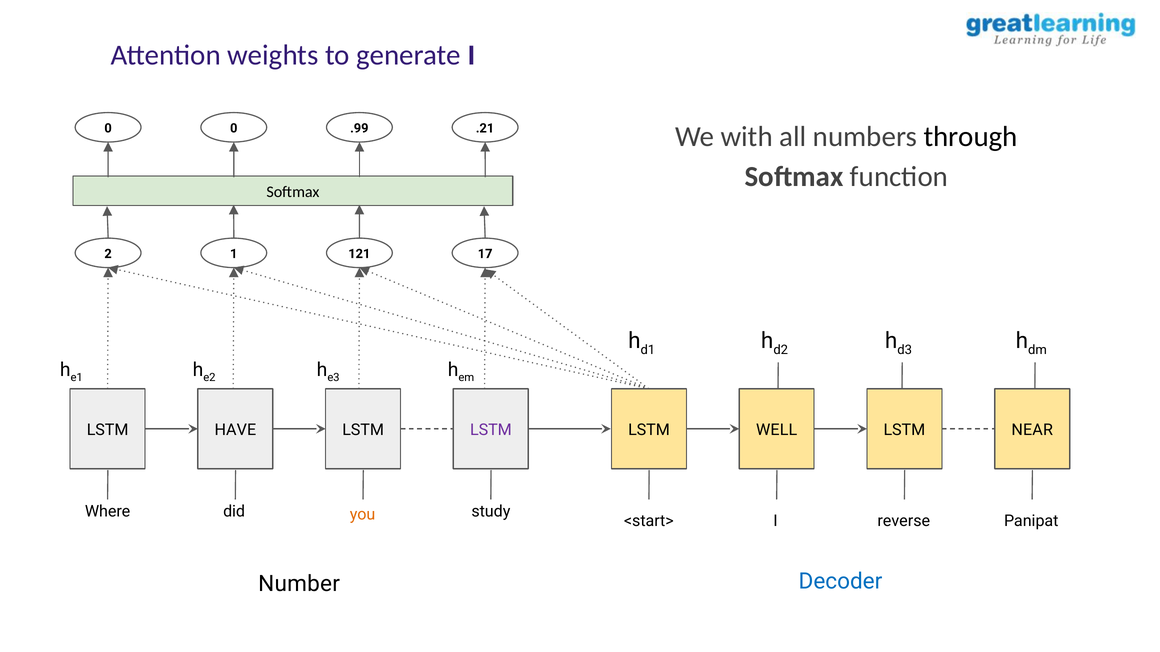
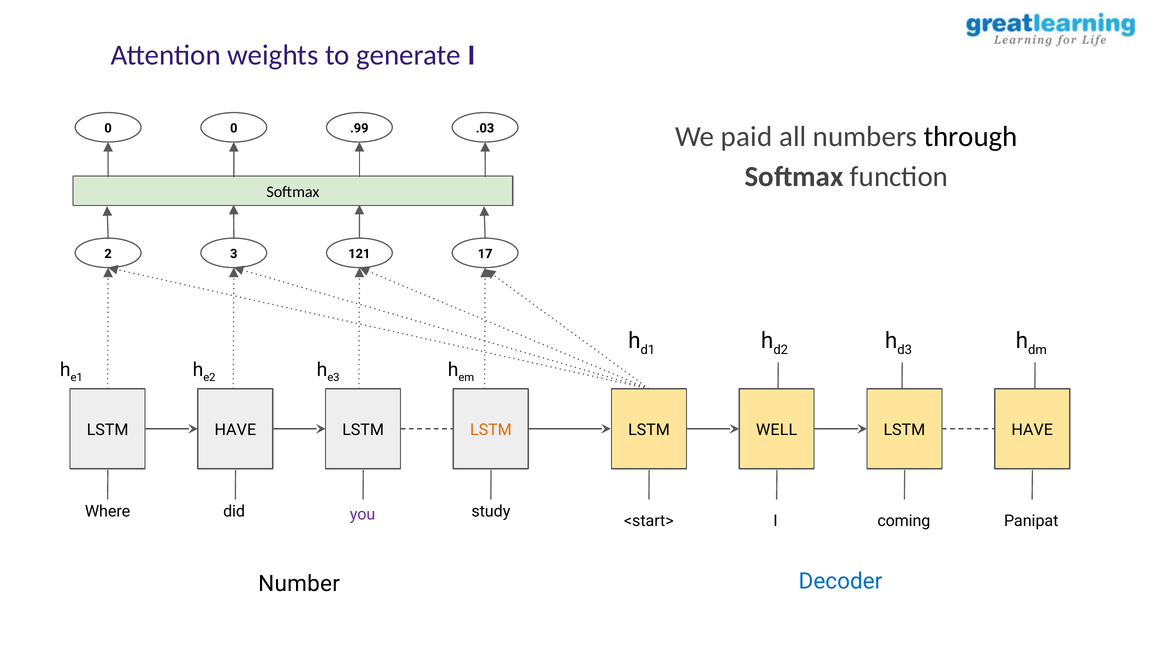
.21: .21 -> .03 (485, 128)
with: with -> paid (747, 137)
1: 1 -> 3 (234, 254)
LSTM colour: purple -> orange (491, 430)
NEAR: NEAR -> HAVE (1032, 430)
you colour: orange -> purple (363, 515)
reverse: reverse -> coming (904, 521)
